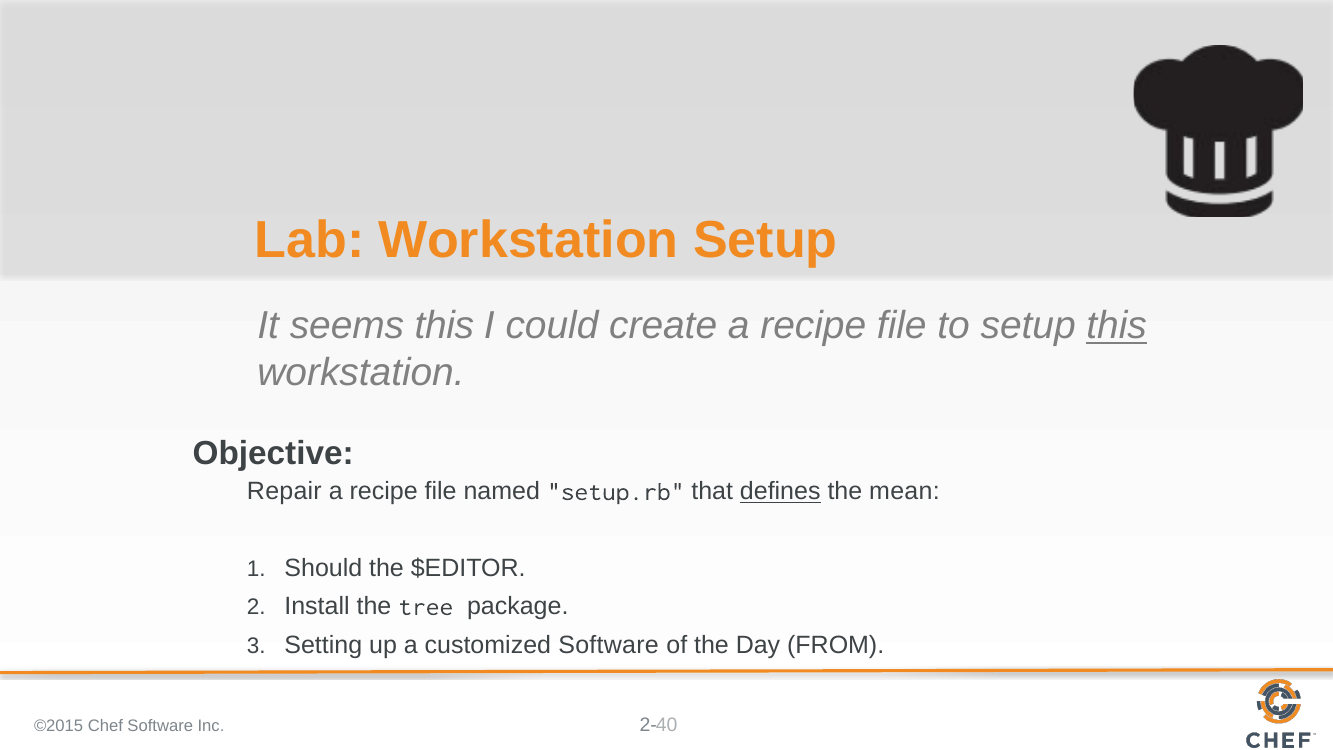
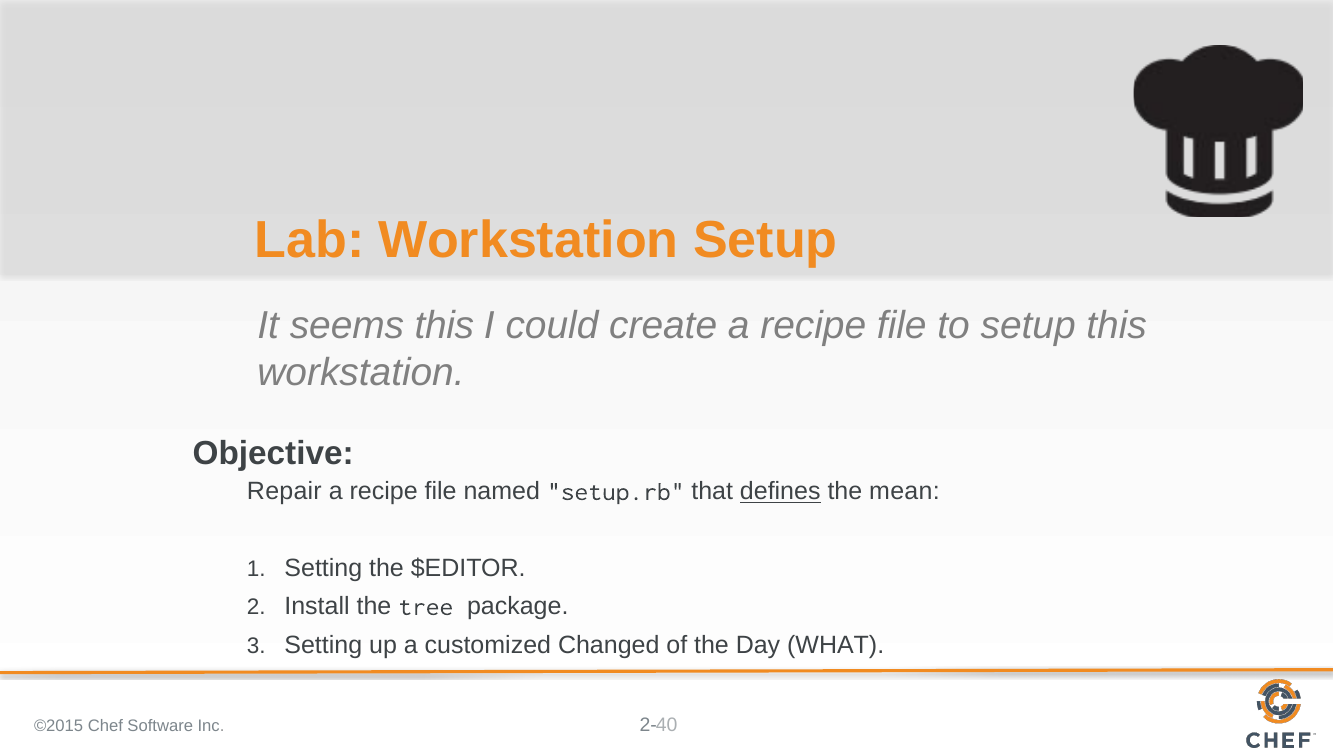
this underline: present -> none (1117, 326)
Should: Should -> Setting (323, 568)
customized Software: Software -> Changed (609, 645)
FROM: FROM -> WHAT (836, 645)
